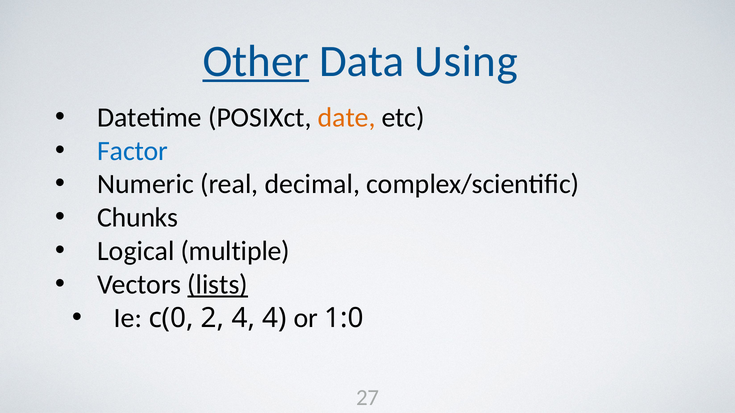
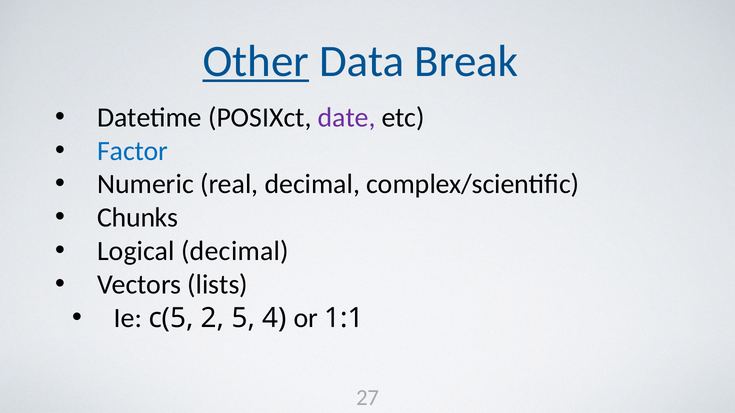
Using: Using -> Break (466, 61)
date colour: orange -> purple (347, 118)
Logical multiple: multiple -> decimal (235, 251)
lists underline: present -> none (218, 285)
c(0: c(0 -> c(5 (171, 318)
2 4: 4 -> 5 (243, 318)
1:0: 1:0 -> 1:1 (344, 318)
